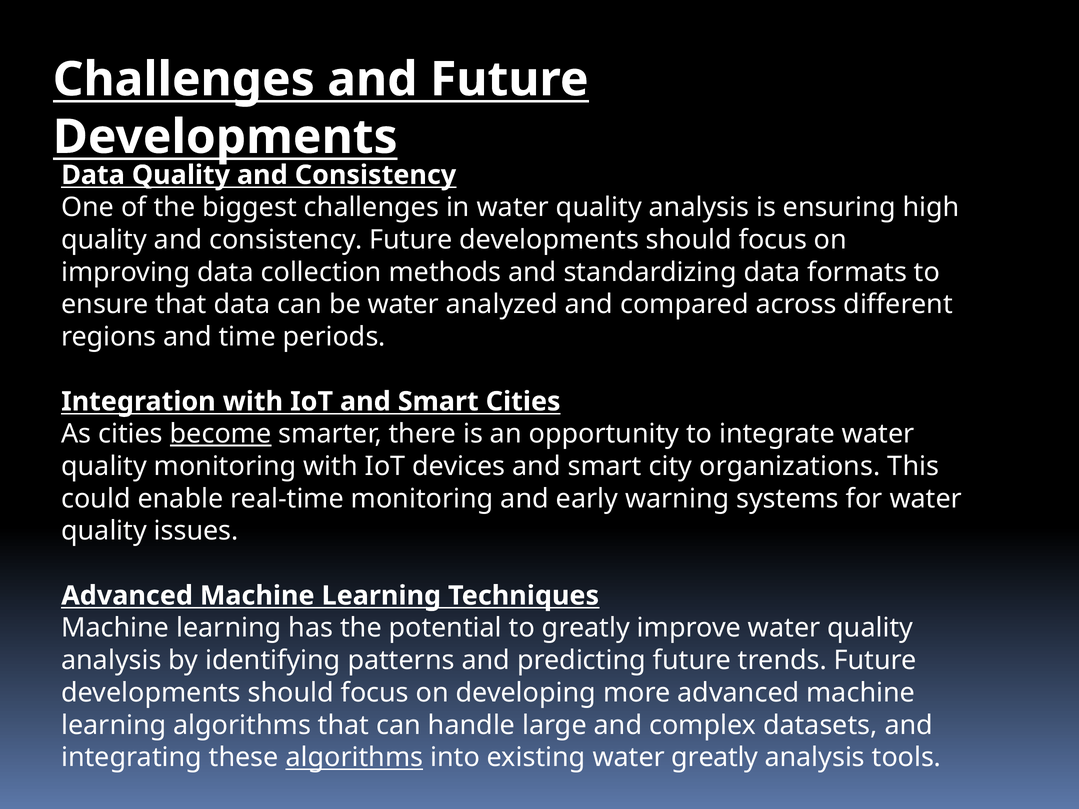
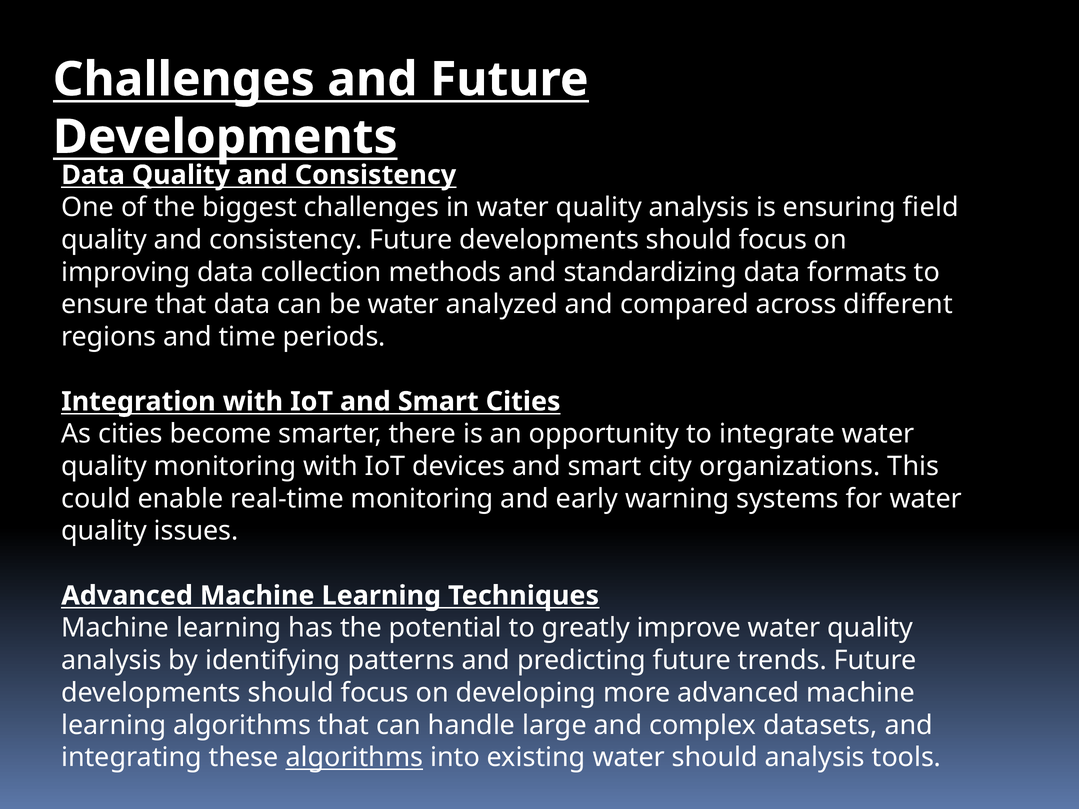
high: high -> field (931, 207)
become underline: present -> none (221, 434)
water greatly: greatly -> should (715, 758)
